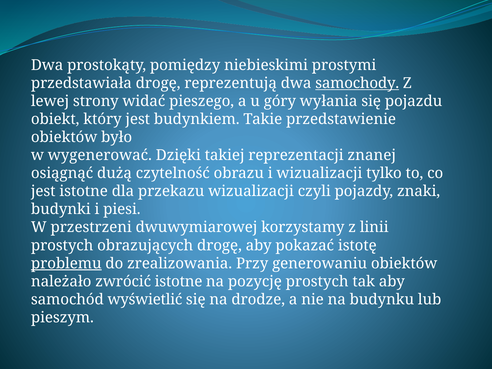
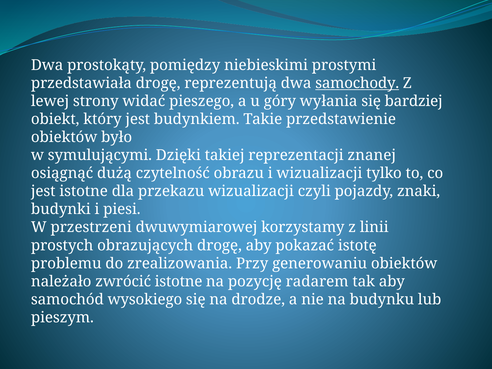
pojazdu: pojazdu -> bardziej (414, 101)
wygenerować: wygenerować -> symulującymi (100, 155)
problemu underline: present -> none (66, 263)
pozycję prostych: prostych -> radarem (317, 281)
wyświetlić: wyświetlić -> wysokiego (145, 299)
